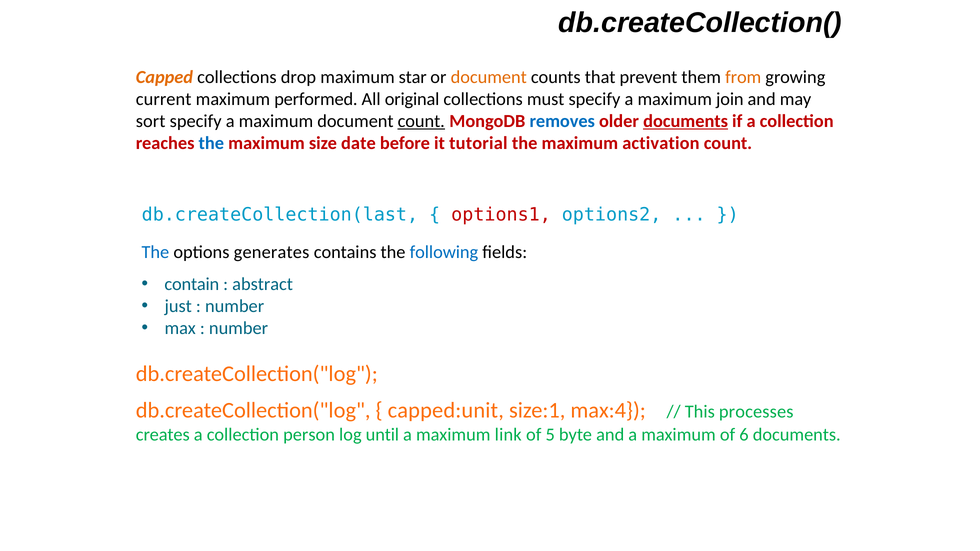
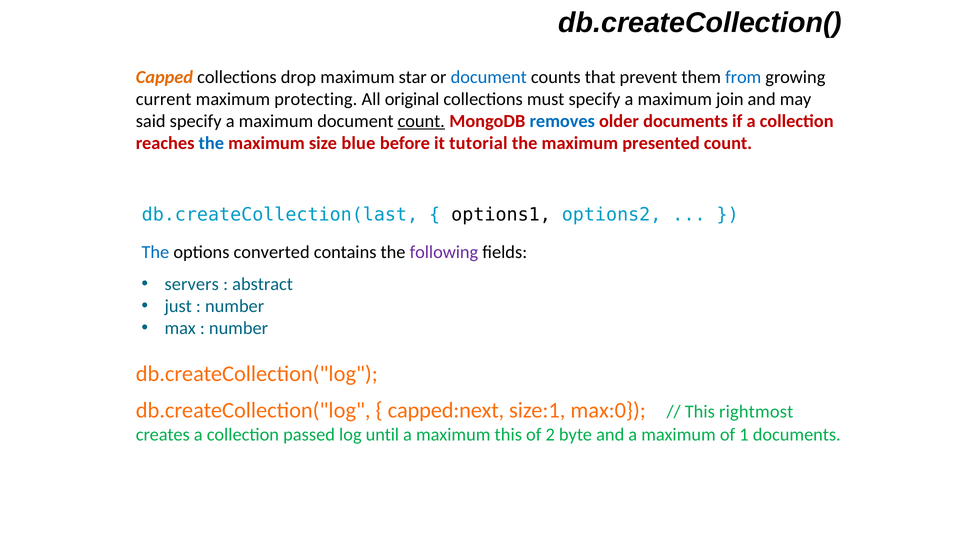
document colour: orange -> blue (489, 77)
from colour: orange -> blue (743, 77)
performed: performed -> protecting (316, 99)
sort: sort -> said (151, 121)
documents underline: present -> none (686, 121)
date: date -> blue (358, 143)
activation: activation -> presented (661, 143)
options1 colour: red -> black (501, 215)
generates: generates -> converted (272, 253)
following colour: blue -> purple (444, 253)
contain: contain -> servers (192, 284)
capped:unit: capped:unit -> capped:next (446, 411)
max:4: max:4 -> max:0 (608, 411)
processes: processes -> rightmost (756, 412)
person: person -> passed (309, 435)
maximum link: link -> this (508, 435)
5: 5 -> 2 (550, 435)
6: 6 -> 1 (744, 435)
